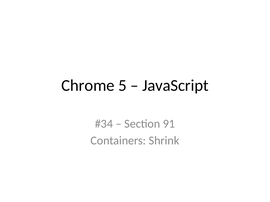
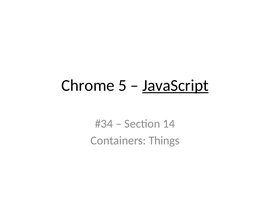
JavaScript underline: none -> present (175, 86)
91: 91 -> 14 (169, 124)
Shrink: Shrink -> Things (164, 141)
